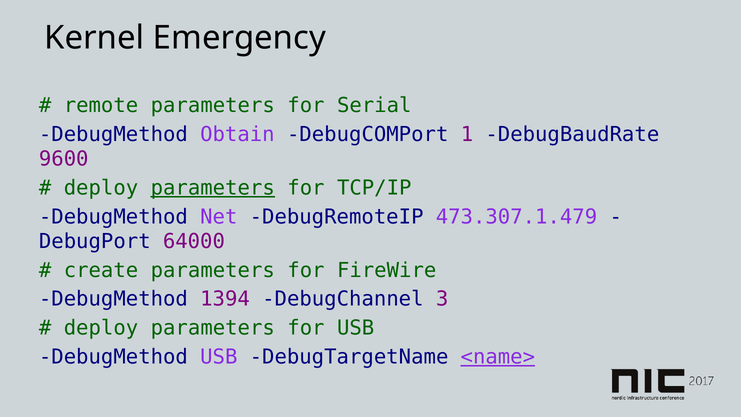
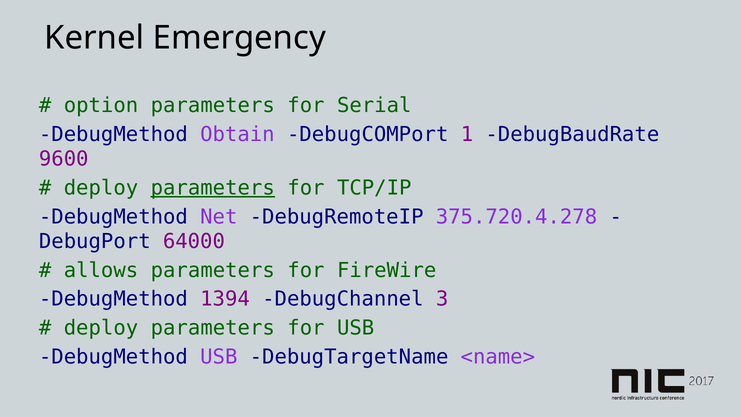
remote: remote -> option (101, 105)
473.307.1.479: 473.307.1.479 -> 375.720.4.278 (516, 217)
create: create -> allows (101, 270)
<name> underline: present -> none (498, 357)
